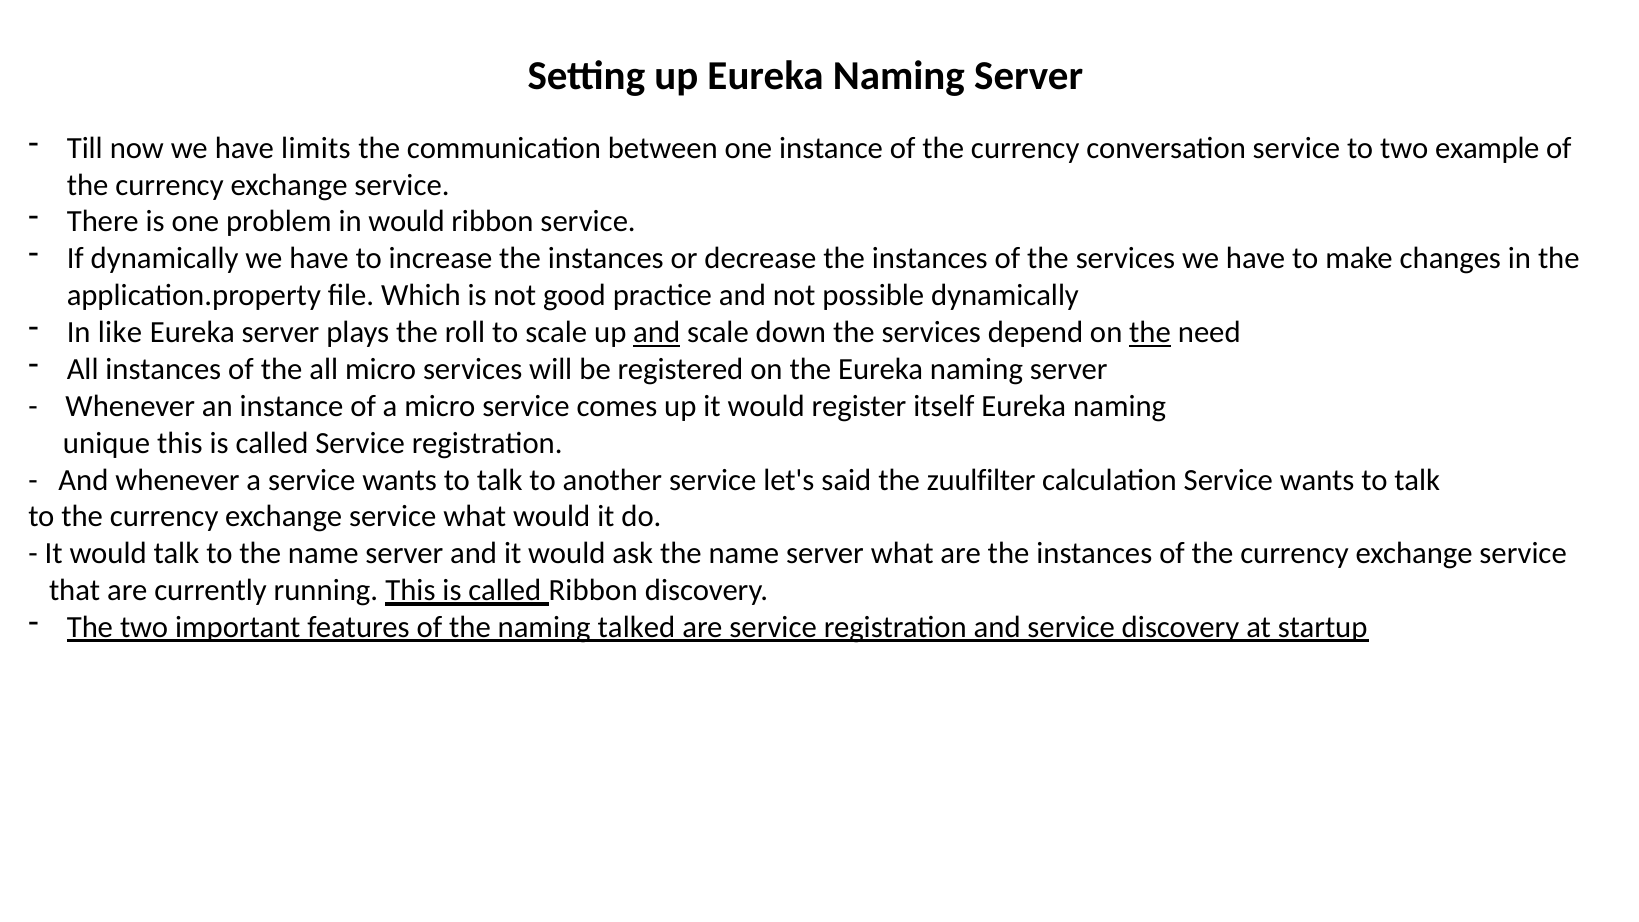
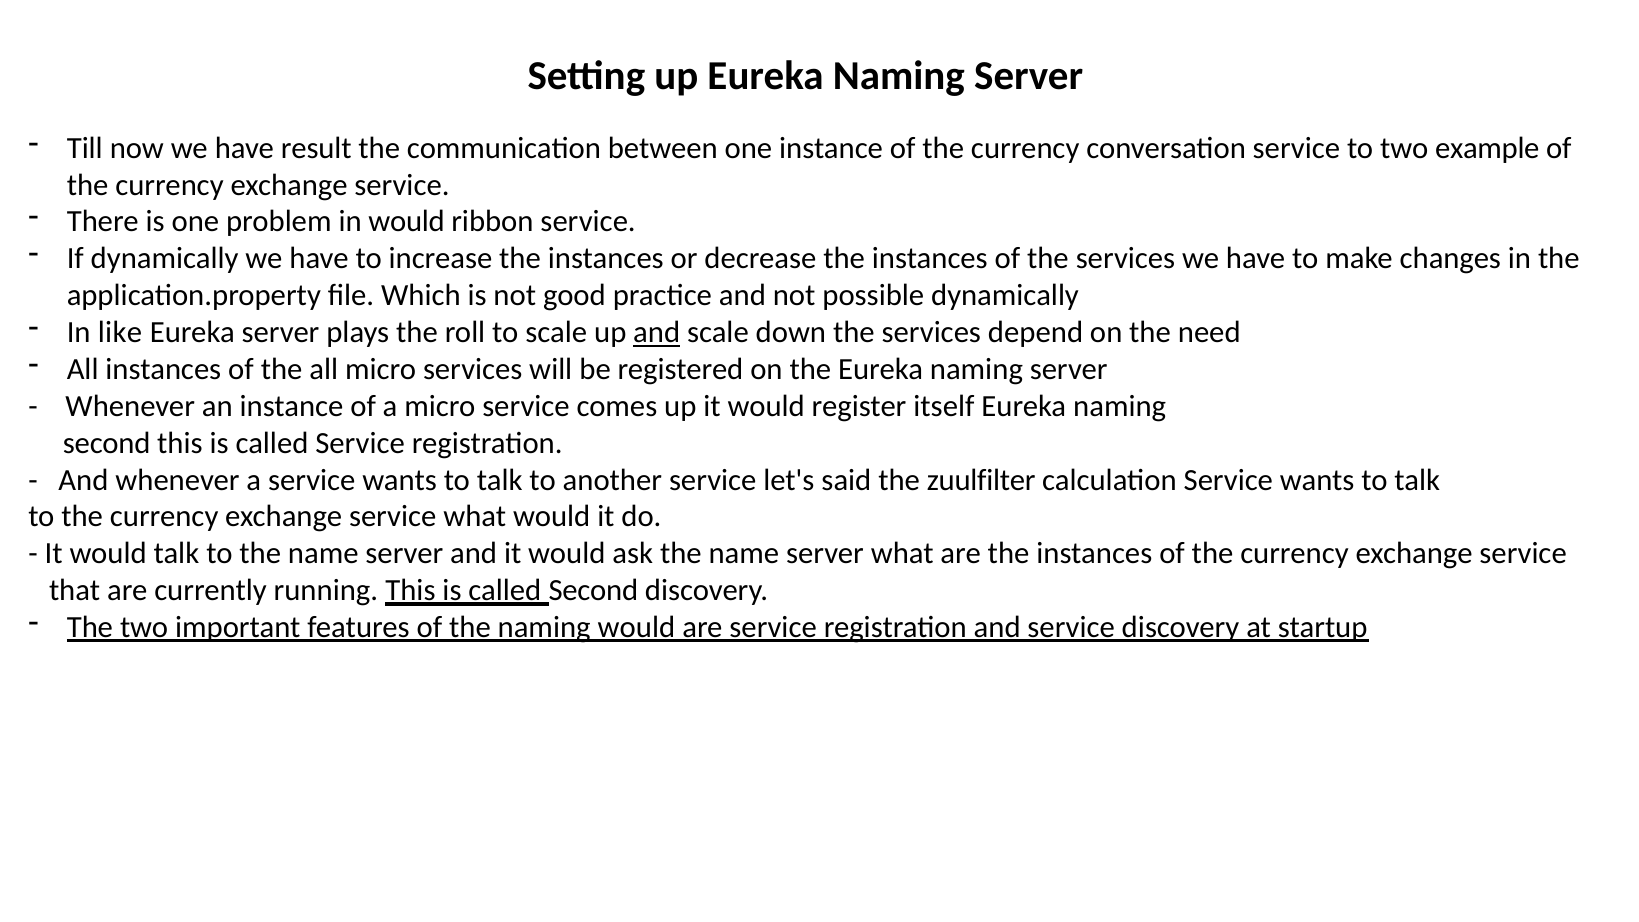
limits: limits -> result (316, 148)
the underline: present -> none (1150, 332)
unique: unique -> second (107, 443)
called Ribbon: Ribbon -> Second (593, 591)
naming talked: talked -> would (637, 627)
